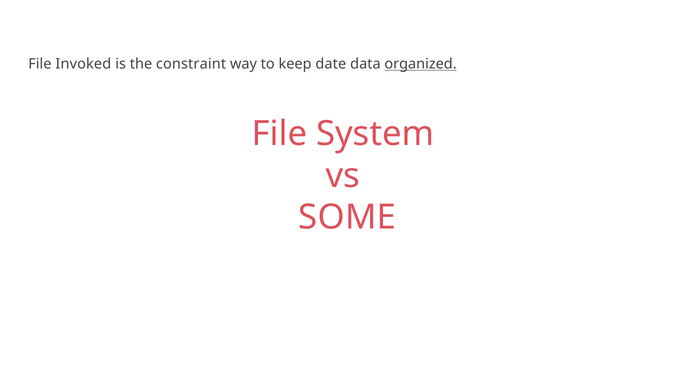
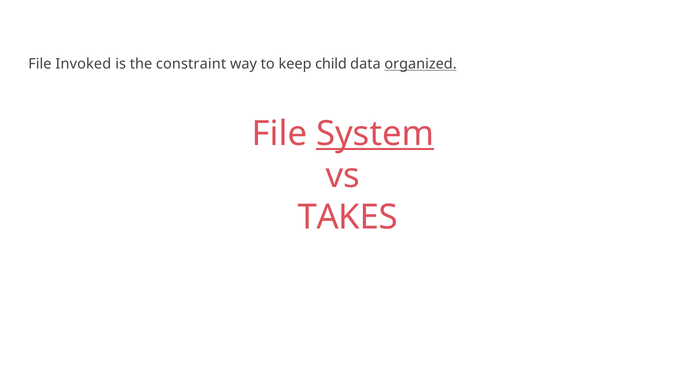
date: date -> child (331, 64)
System underline: none -> present (375, 134)
SOME: SOME -> TAKES (348, 217)
